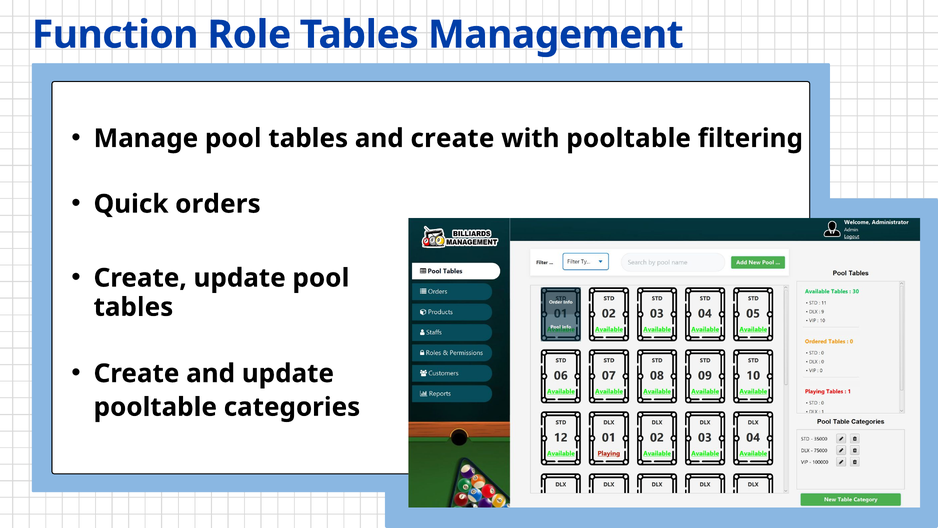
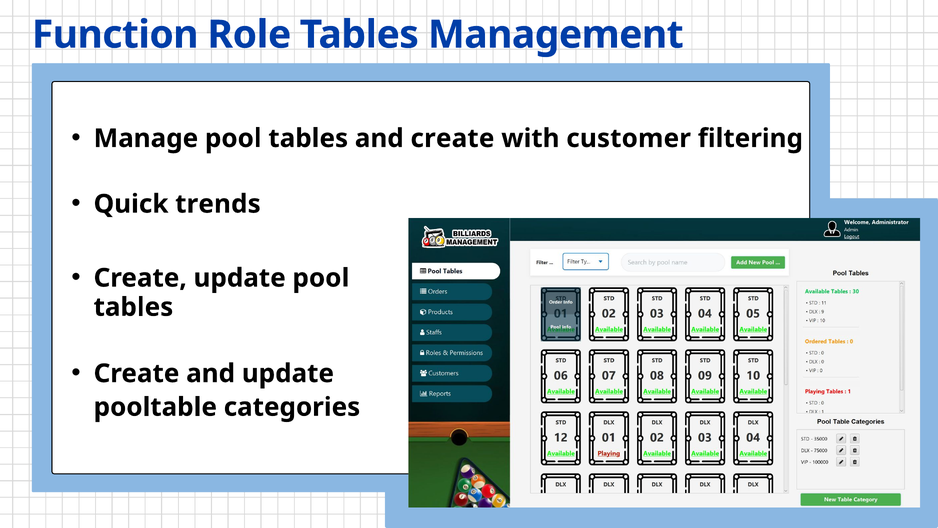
with pooltable: pooltable -> customer (629, 138)
orders: orders -> trends (218, 204)
